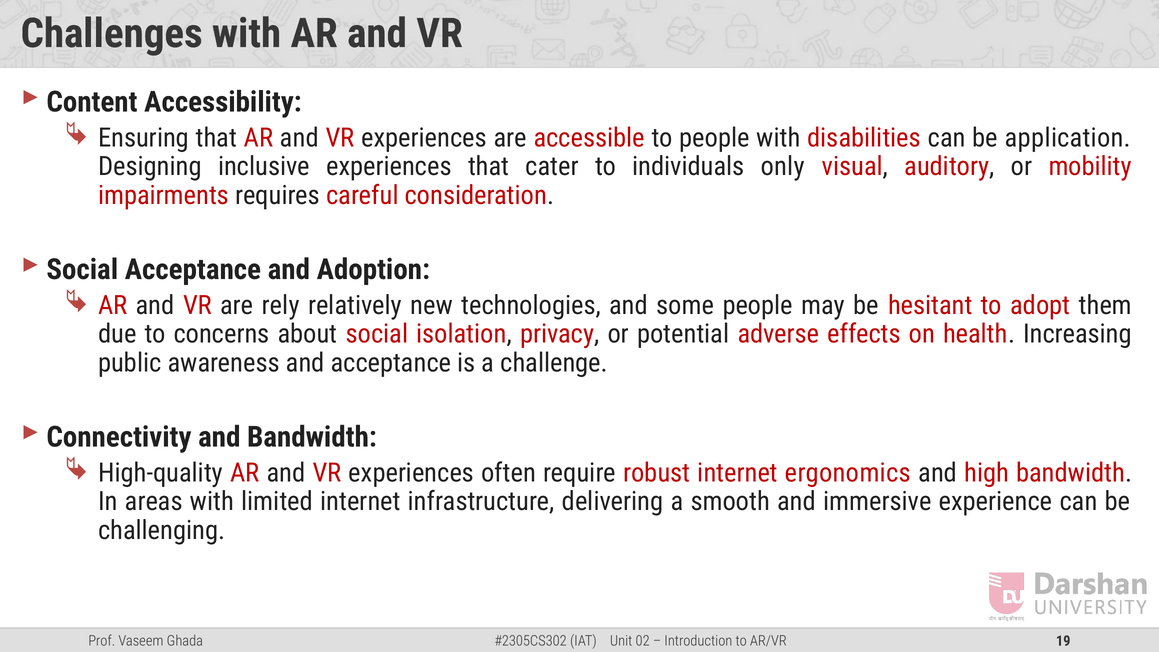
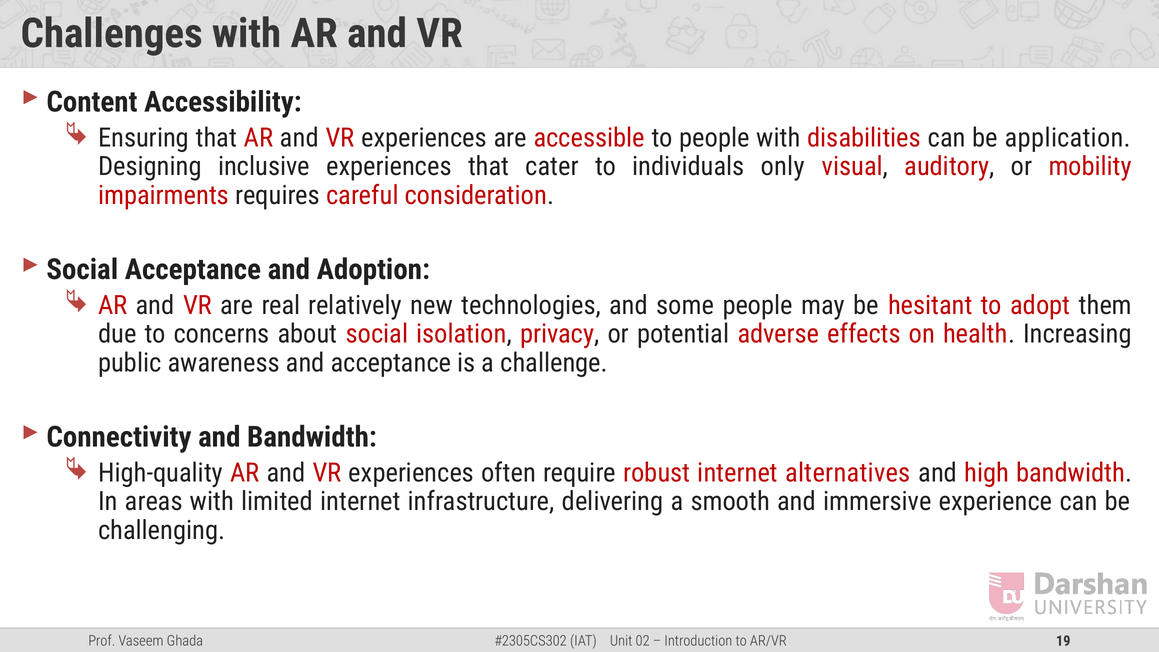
rely: rely -> real (281, 305)
ergonomics: ergonomics -> alternatives (848, 473)
